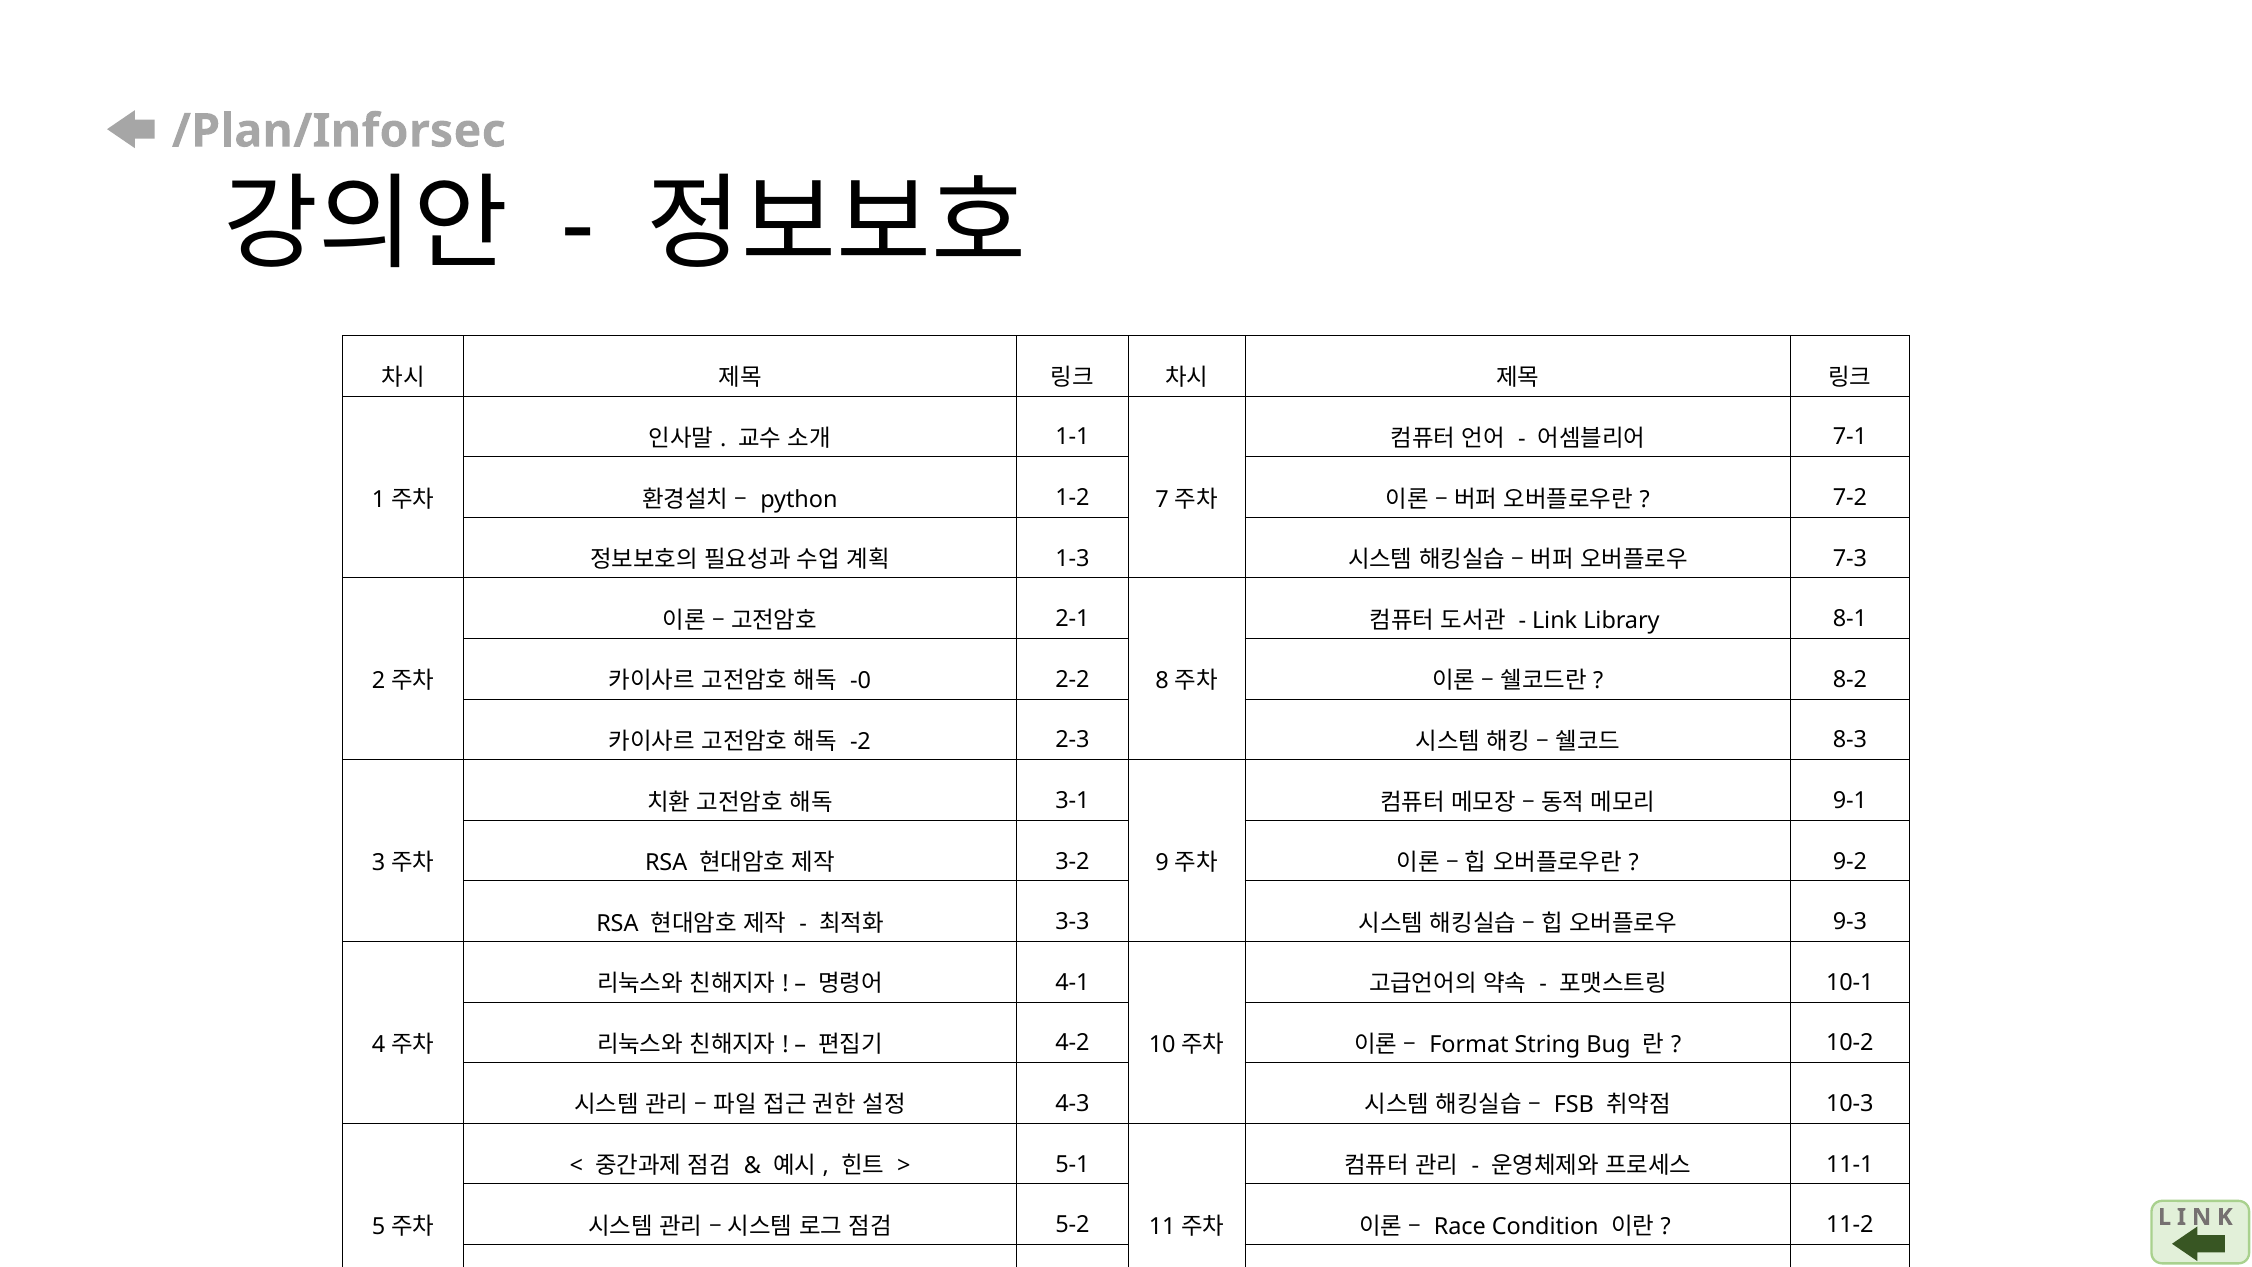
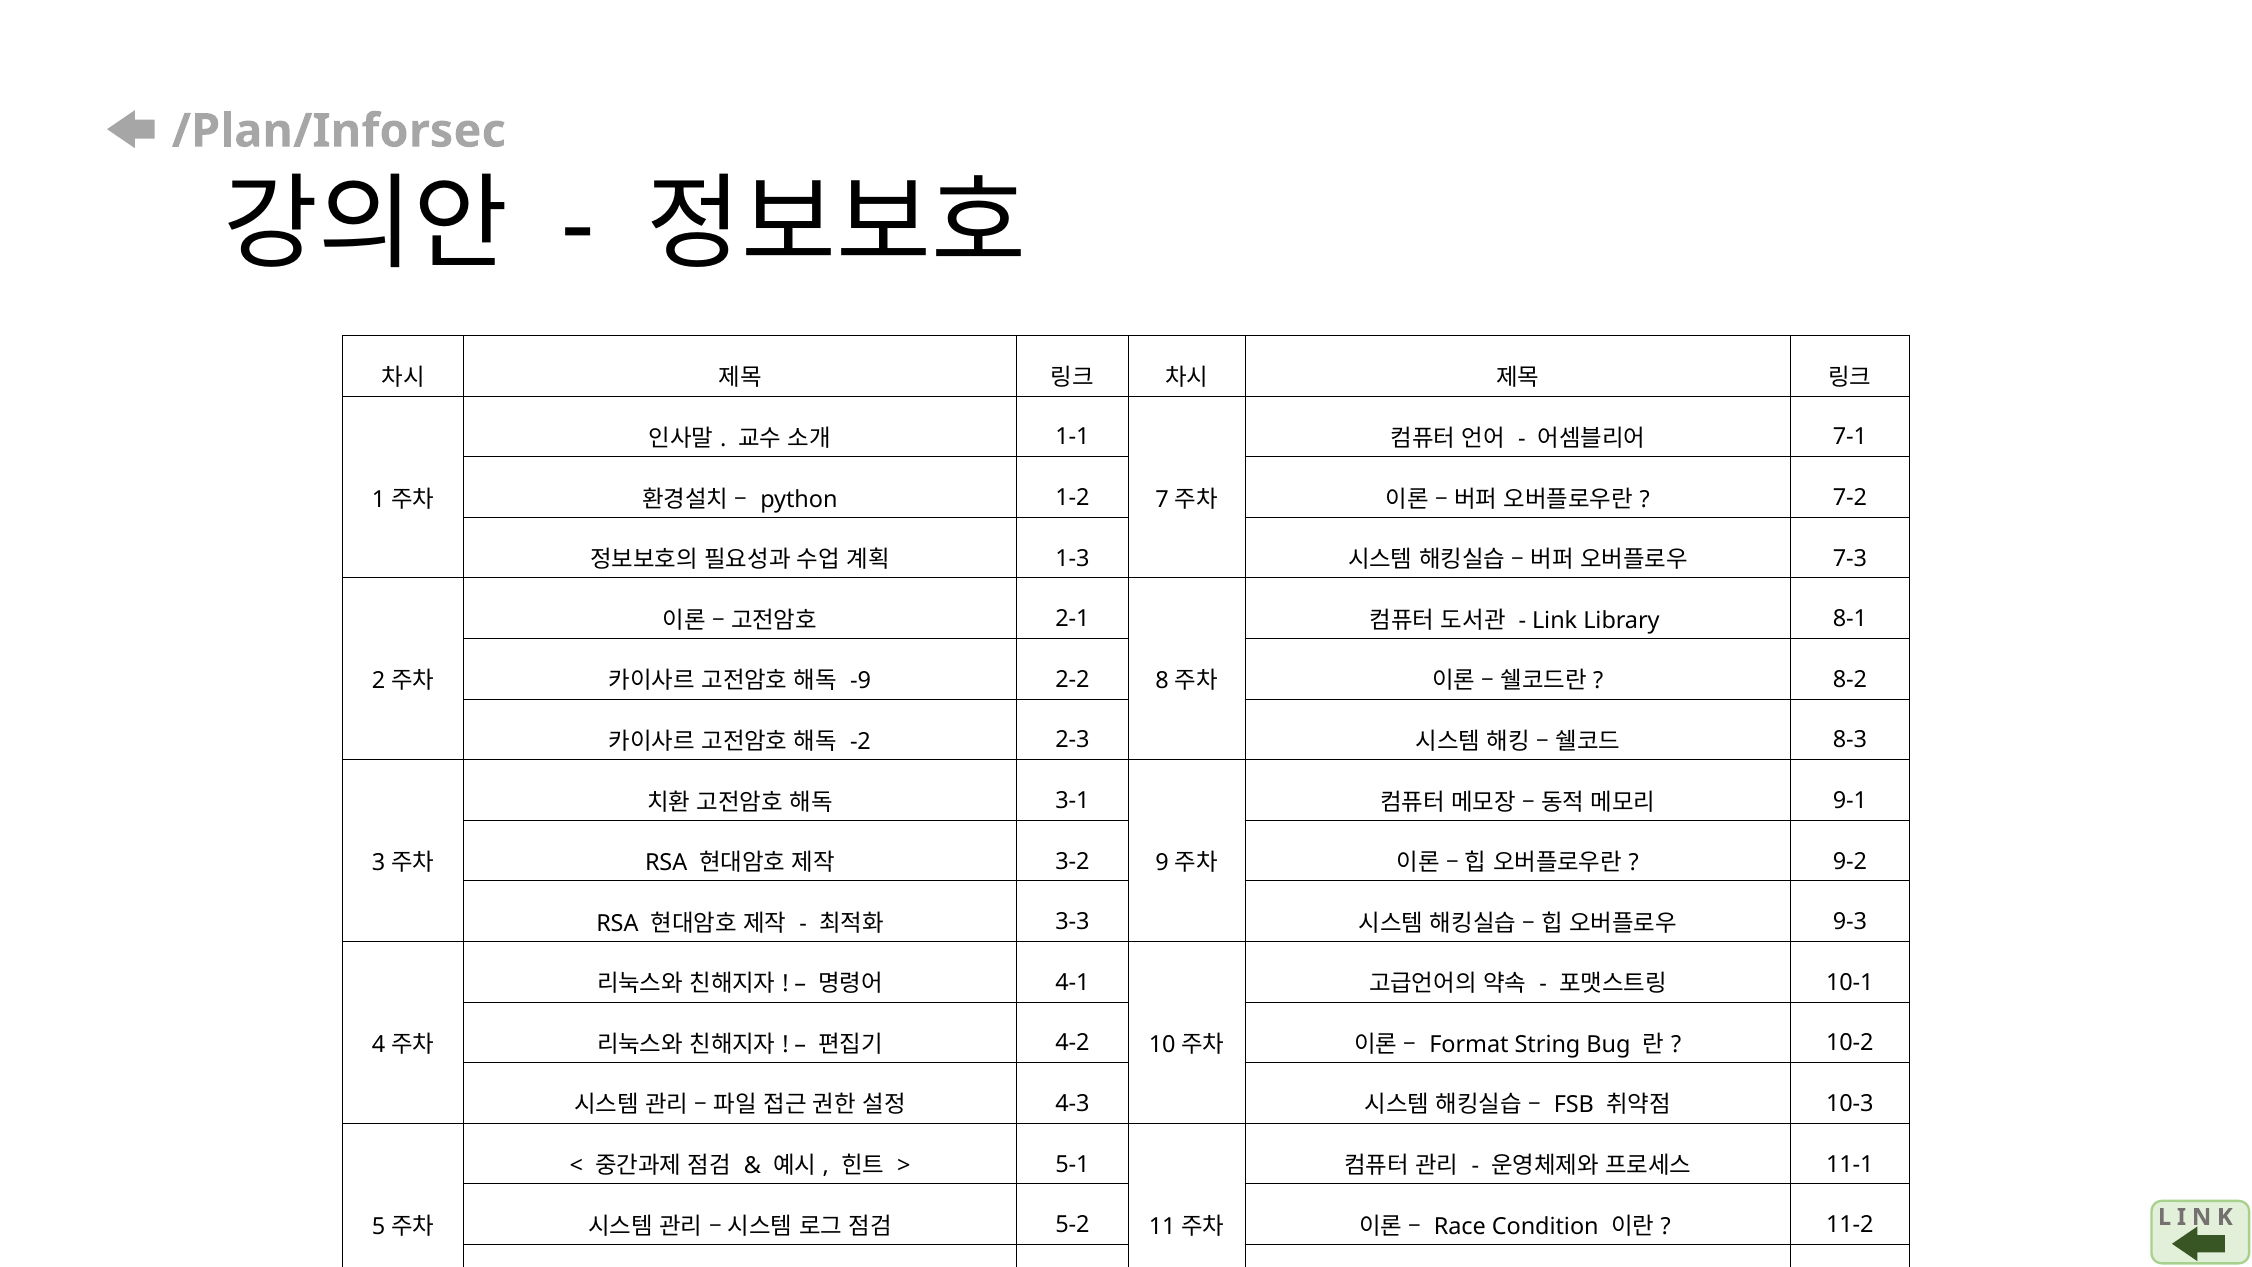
-0: -0 -> -9 (861, 681)
